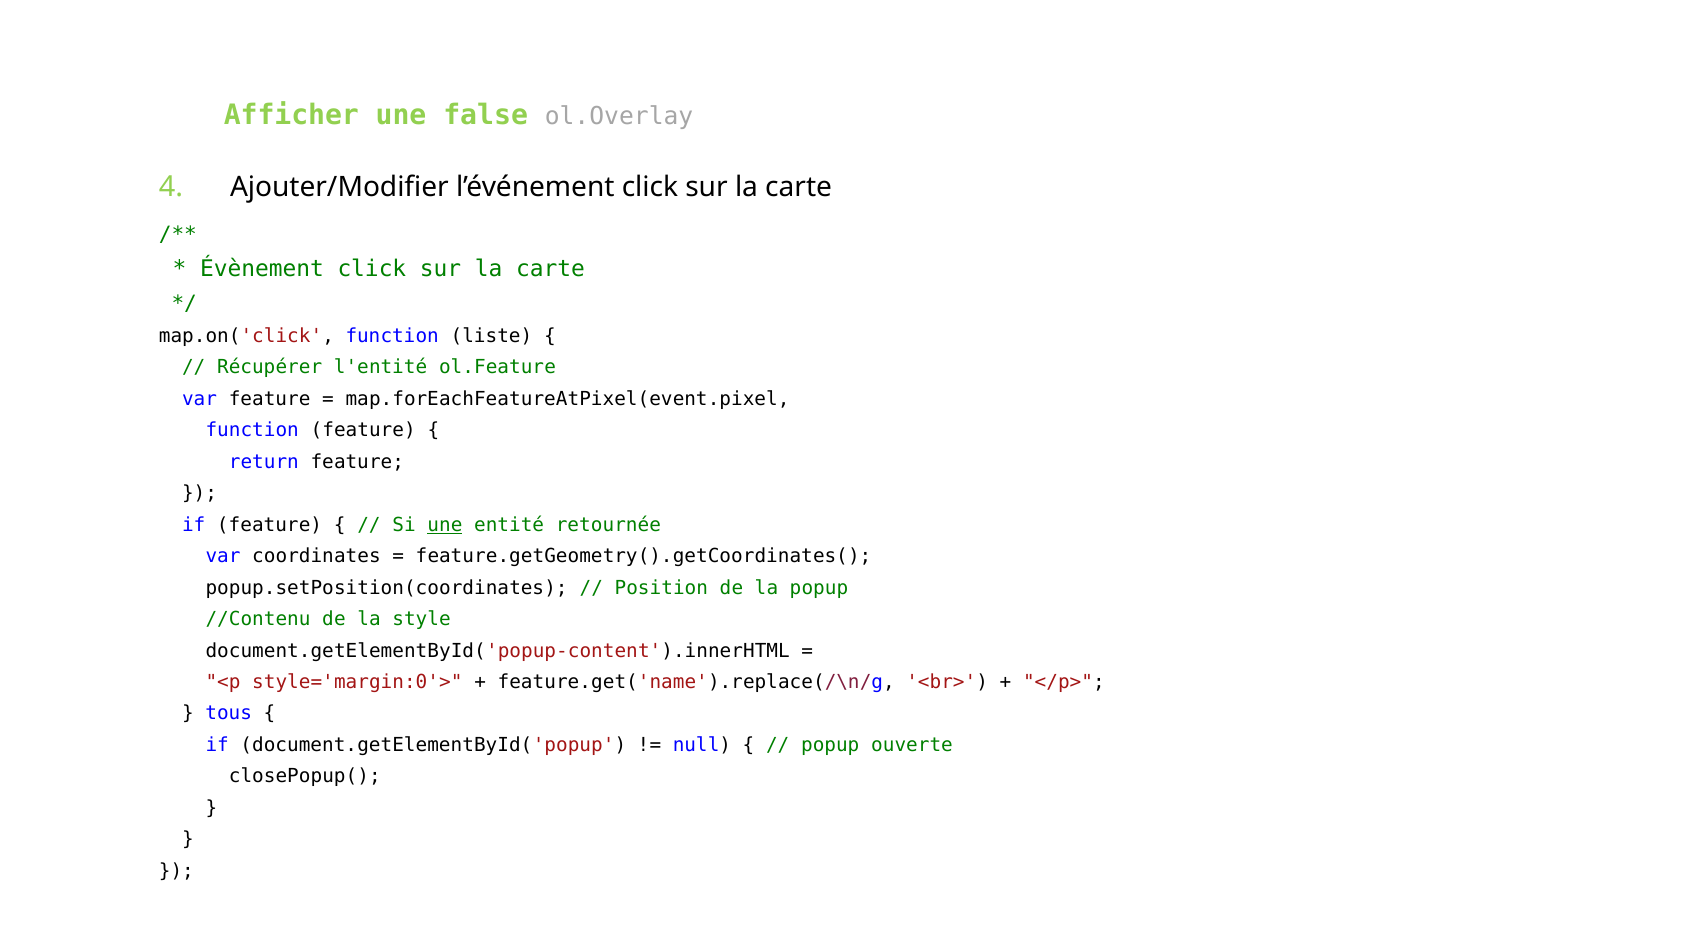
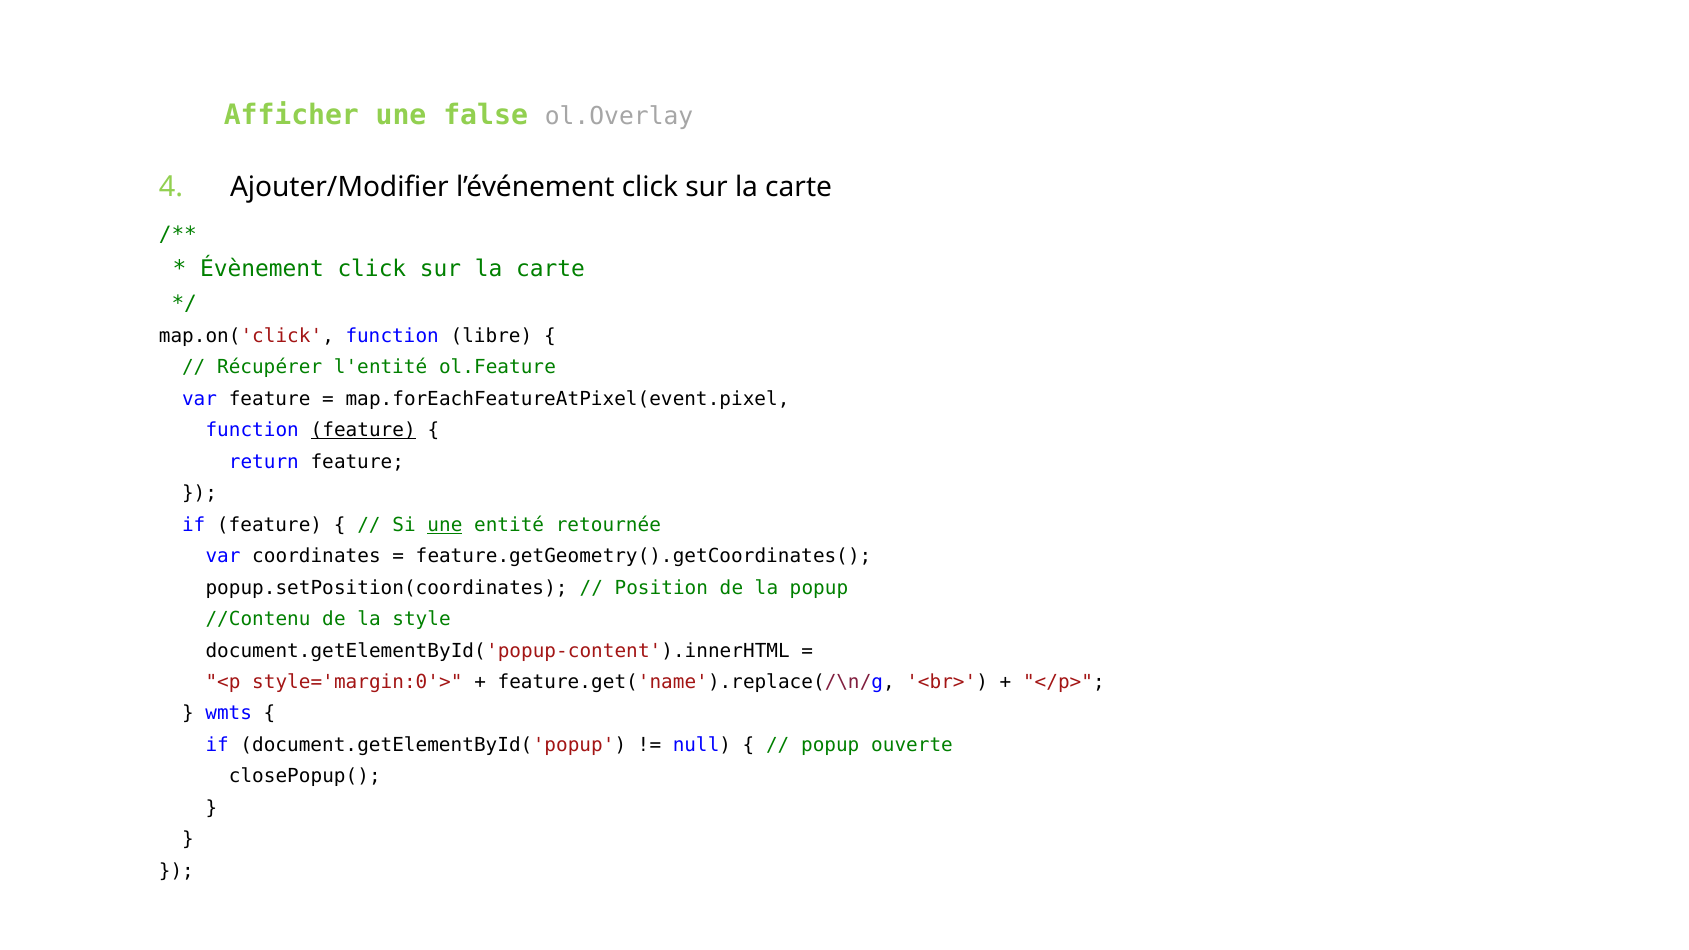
liste: liste -> libre (491, 336)
feature underline: none -> present (363, 430)
tous: tous -> wmts (229, 714)
